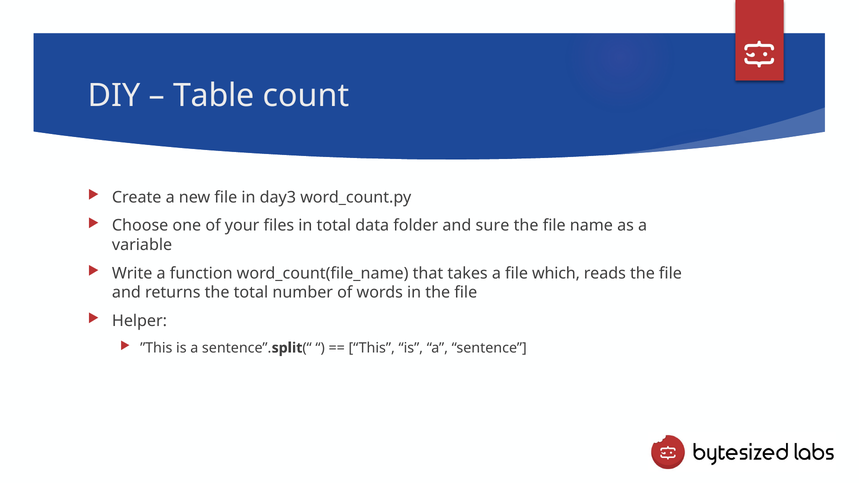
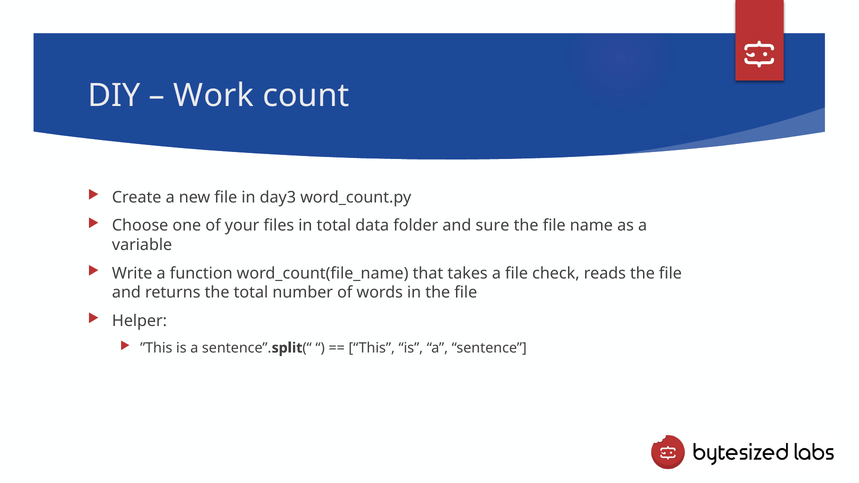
Table: Table -> Work (214, 96)
which: which -> check (556, 273)
